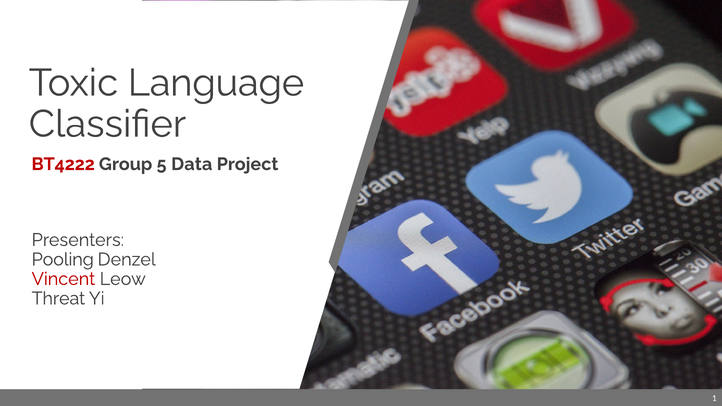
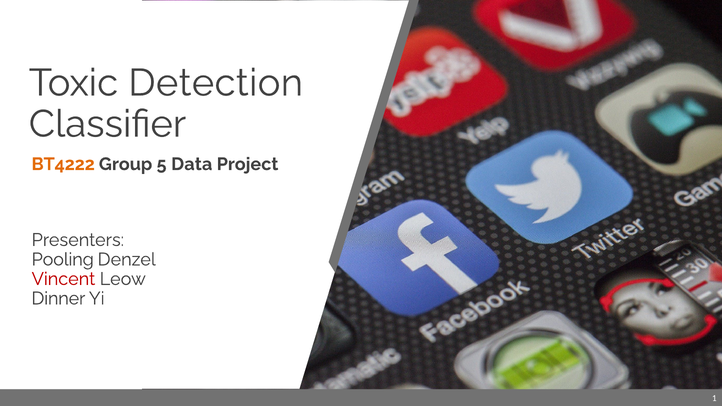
Language: Language -> Detection (216, 83)
BT4222 colour: red -> orange (63, 164)
Threat: Threat -> Dinner (58, 299)
